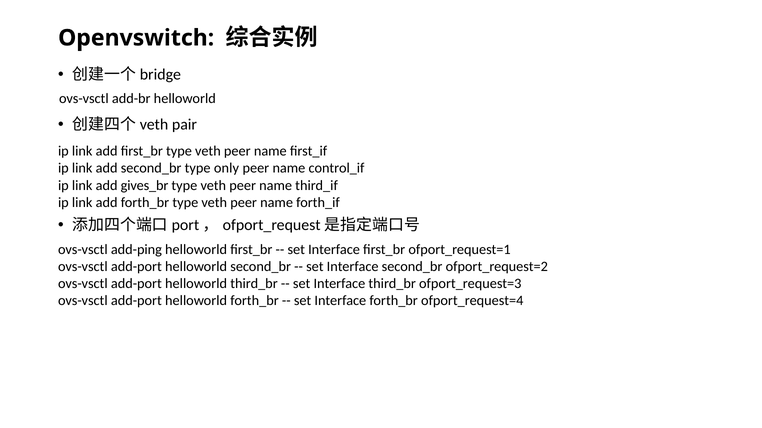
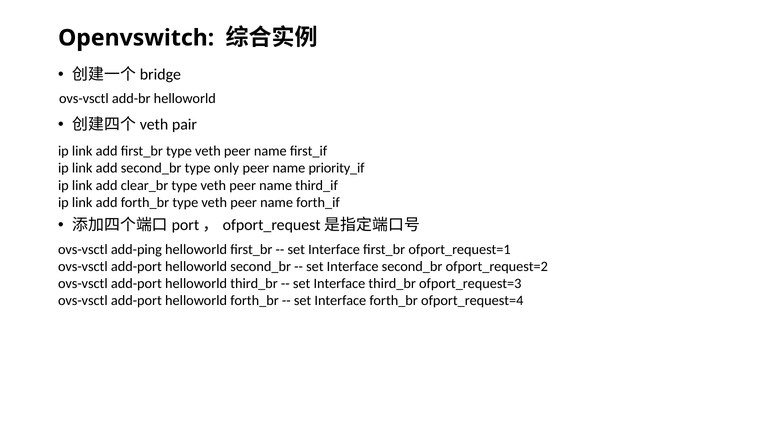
control_if: control_if -> priority_if (337, 169)
gives_br: gives_br -> clear_br (145, 186)
